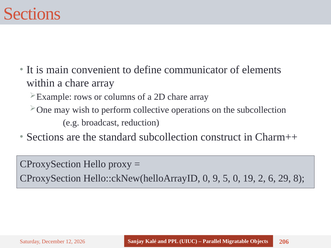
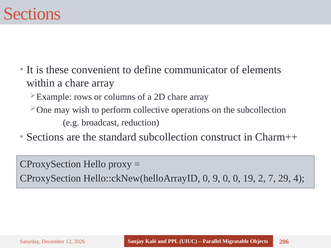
main: main -> these (57, 70)
9 5: 5 -> 0 (227, 179)
6: 6 -> 7 (272, 179)
8: 8 -> 4 (299, 179)
